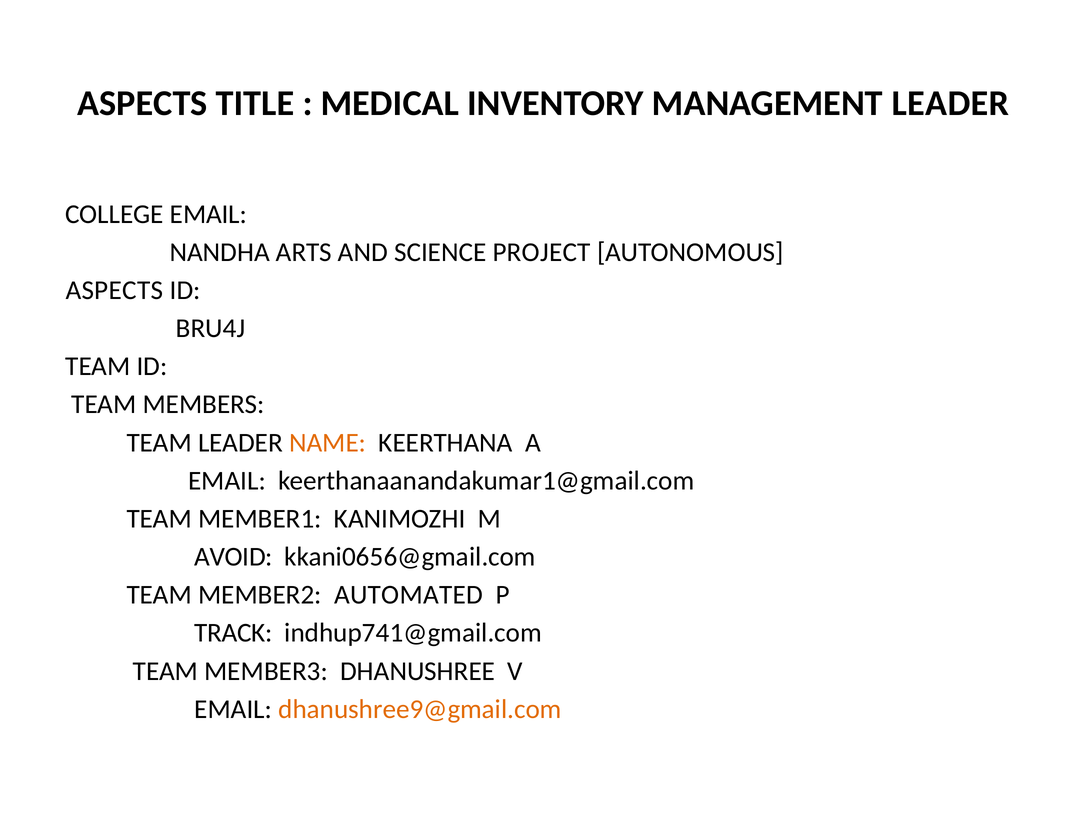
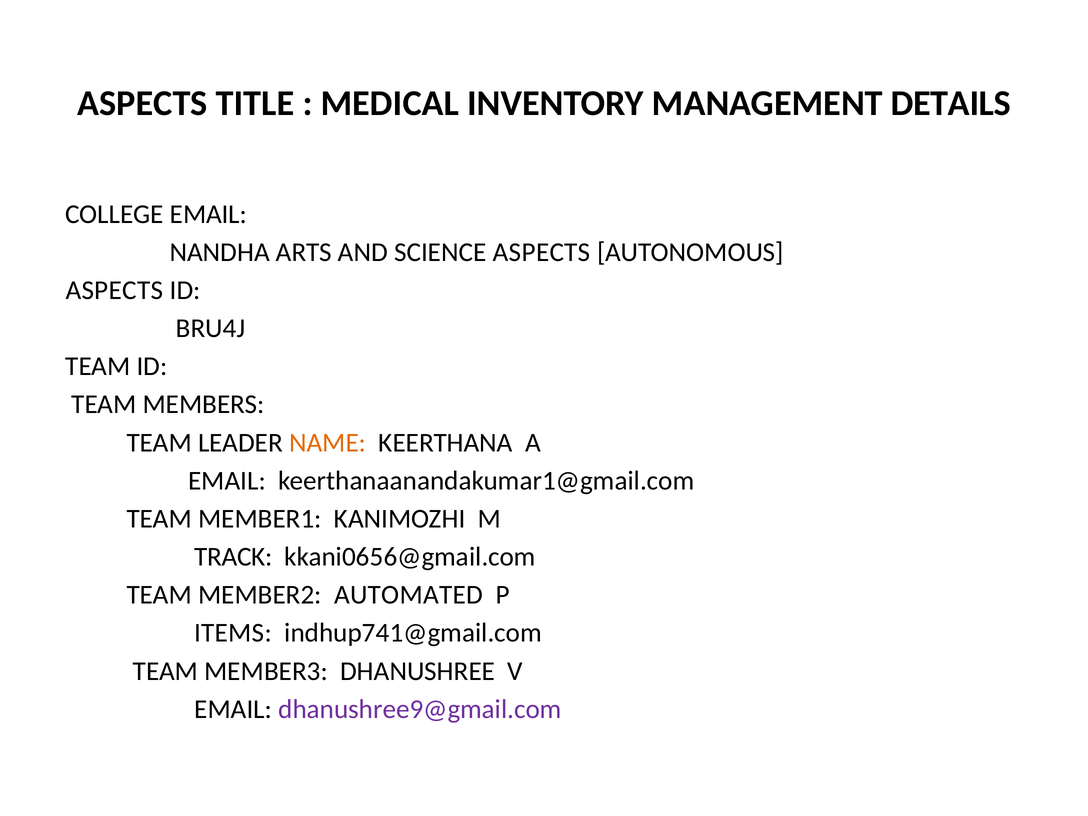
MANAGEMENT LEADER: LEADER -> DETAILS (951, 103)
SCIENCE PROJECT: PROJECT -> ASPECTS (542, 252)
AVOID: AVOID -> TRACK (233, 557)
TRACK: TRACK -> ITEMS (233, 633)
dhanushree9@gmail.com colour: orange -> purple (420, 709)
